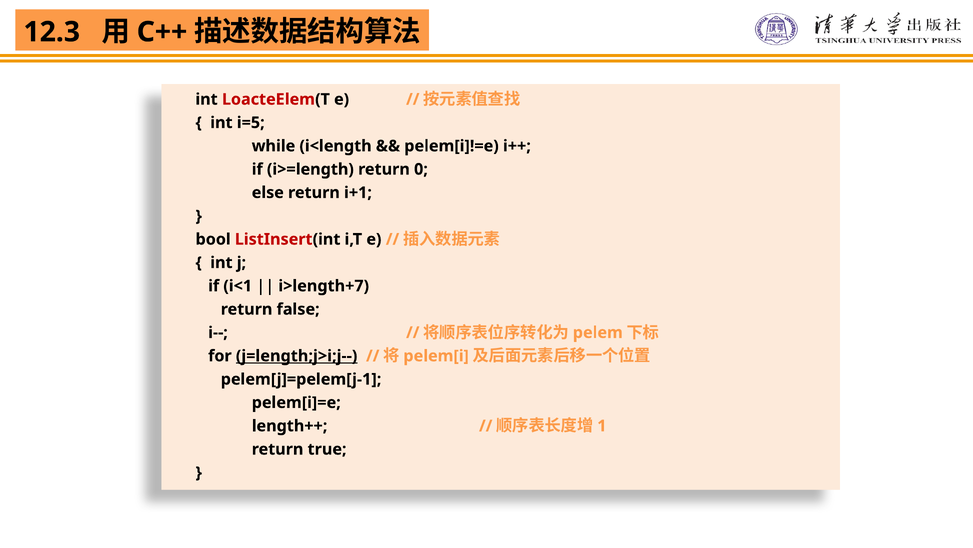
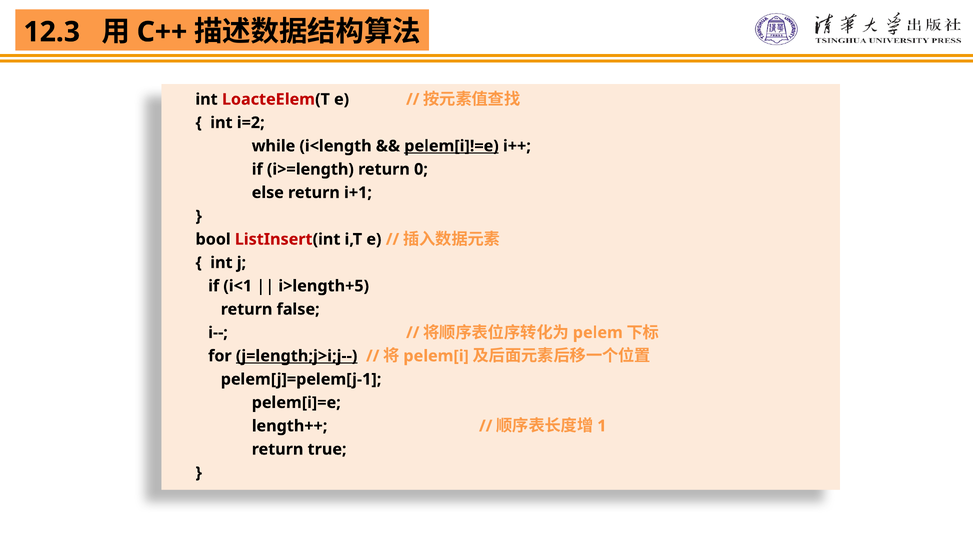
i=5: i=5 -> i=2 (251, 123)
pelem[i]!=e underline: none -> present (451, 146)
i>length+7: i>length+7 -> i>length+5 (324, 286)
